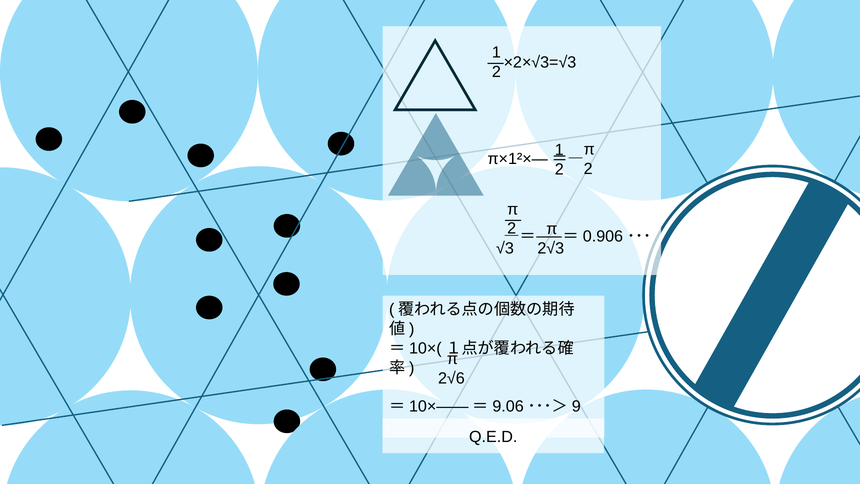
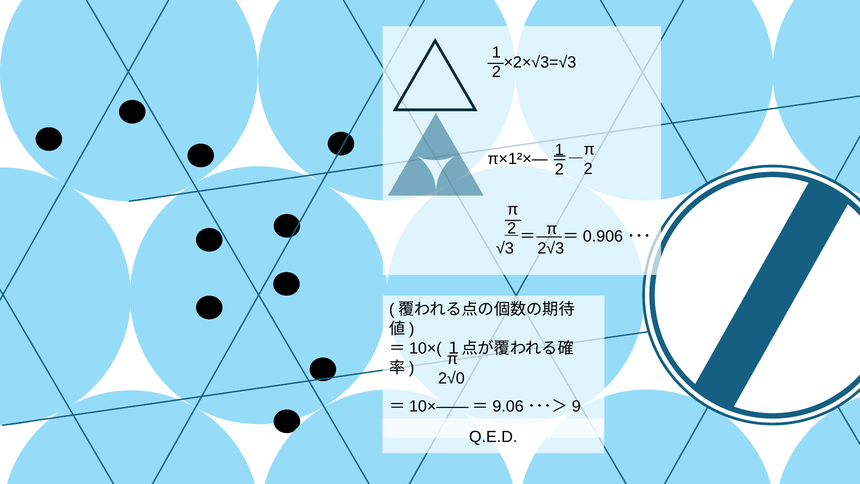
2√6: 2√6 -> 2√0 (451, 378)
